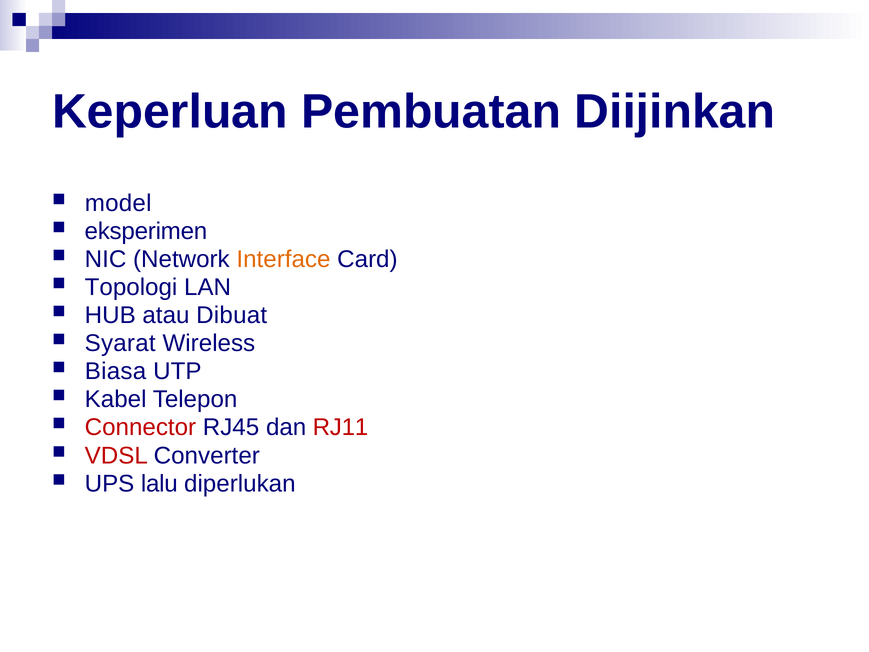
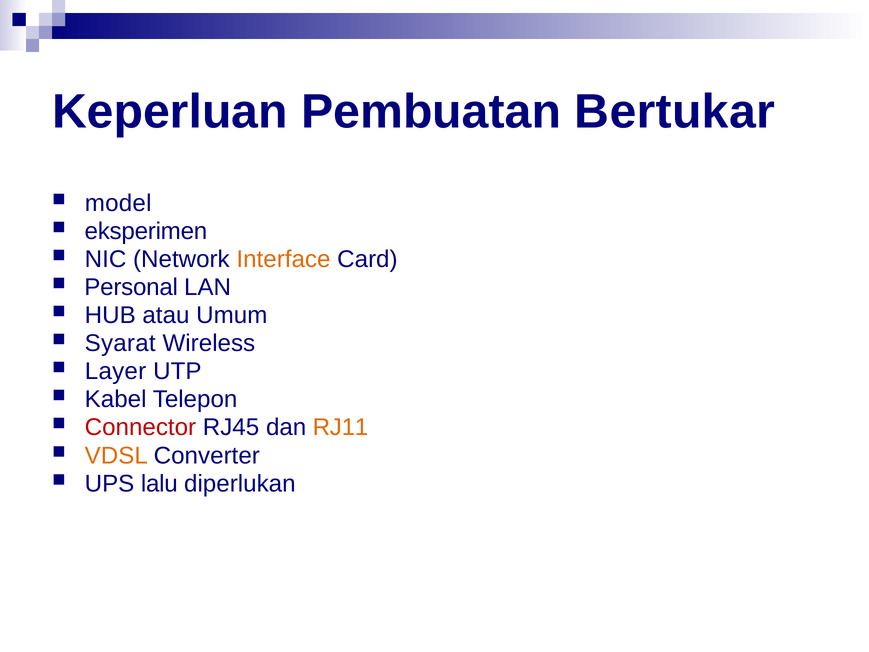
Diijinkan: Diijinkan -> Bertukar (675, 112)
Topologi: Topologi -> Personal (131, 287)
Dibuat: Dibuat -> Umum (232, 315)
Biasa: Biasa -> Layer (116, 371)
RJ11 colour: red -> orange (340, 427)
VDSL colour: red -> orange (116, 455)
